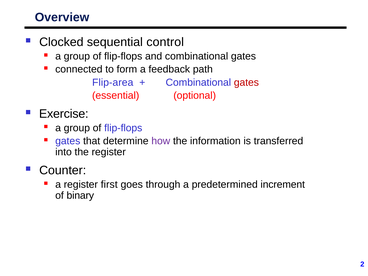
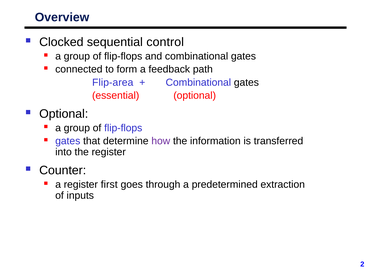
gates colour: red -> black (246, 82)
Exercise: Exercise -> Optional (64, 114)
increment: increment -> extraction (283, 185)
binary: binary -> inputs (80, 196)
